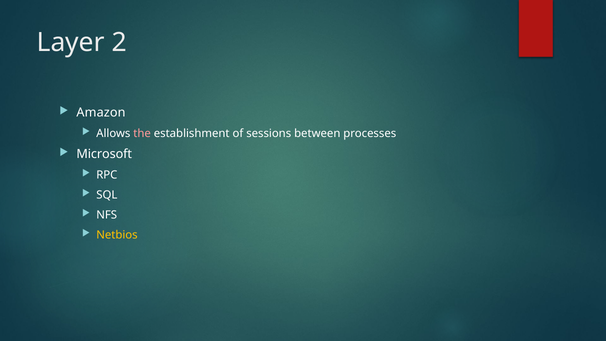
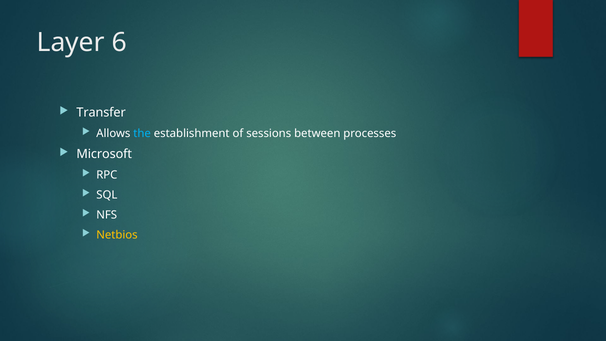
2: 2 -> 6 (119, 43)
Amazon: Amazon -> Transfer (101, 113)
the colour: pink -> light blue (142, 133)
